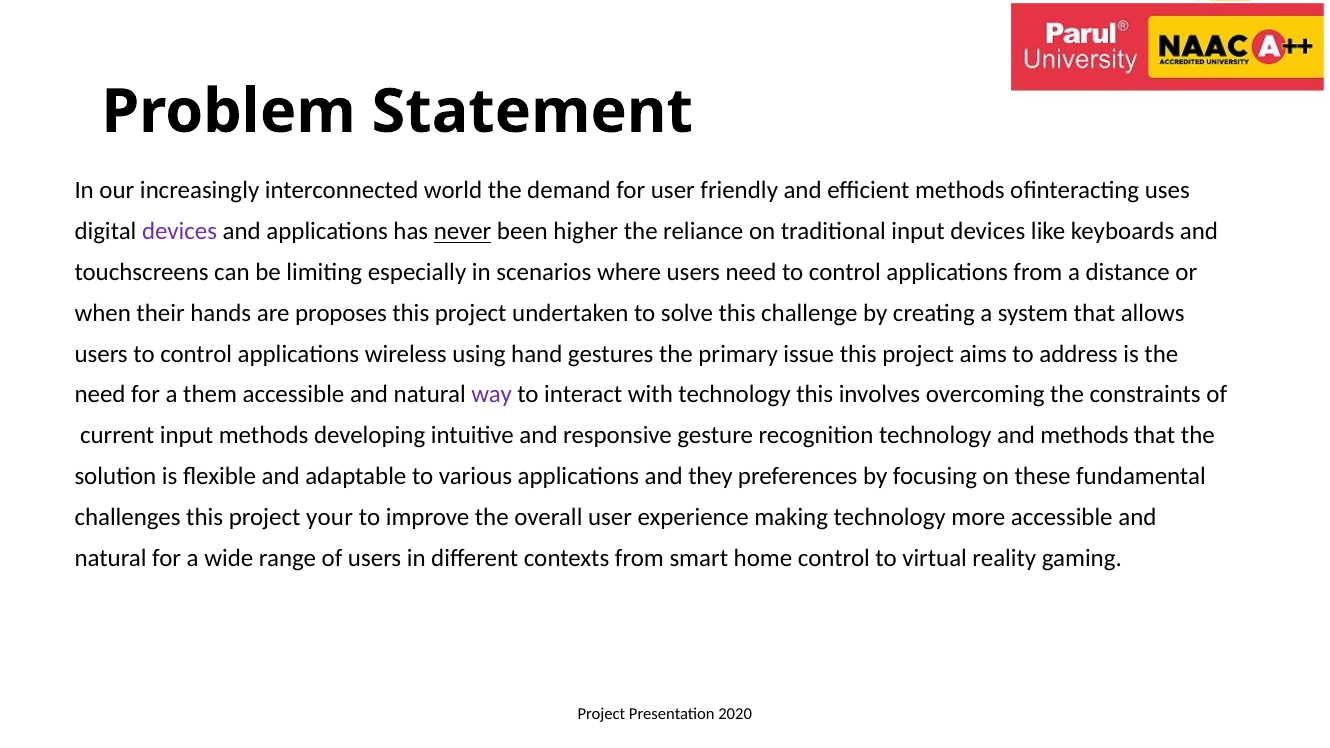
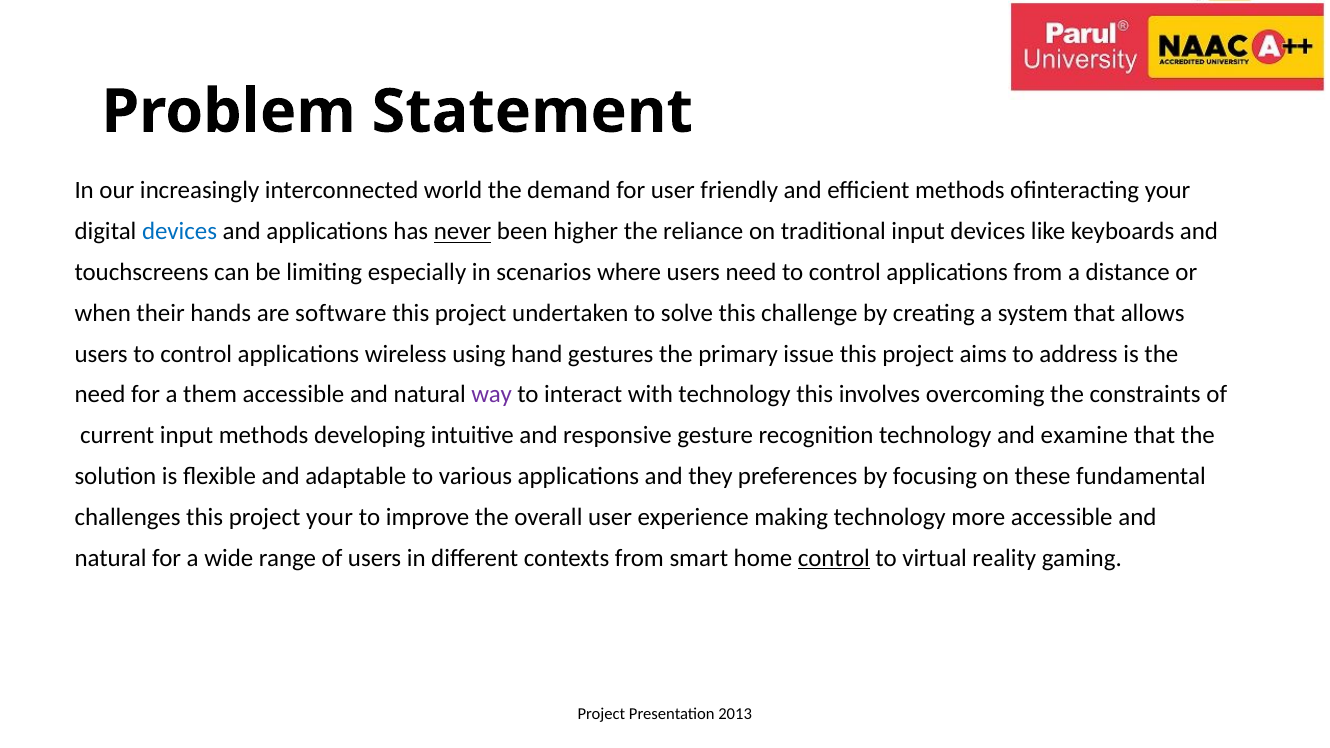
ofinteracting uses: uses -> your (1167, 191)
devices colour: purple -> blue (180, 232)
proposes: proposes -> software (341, 313)
and methods: methods -> examine (1084, 436)
control underline: none -> present (834, 558)
2020: 2020 -> 2013 (735, 714)
